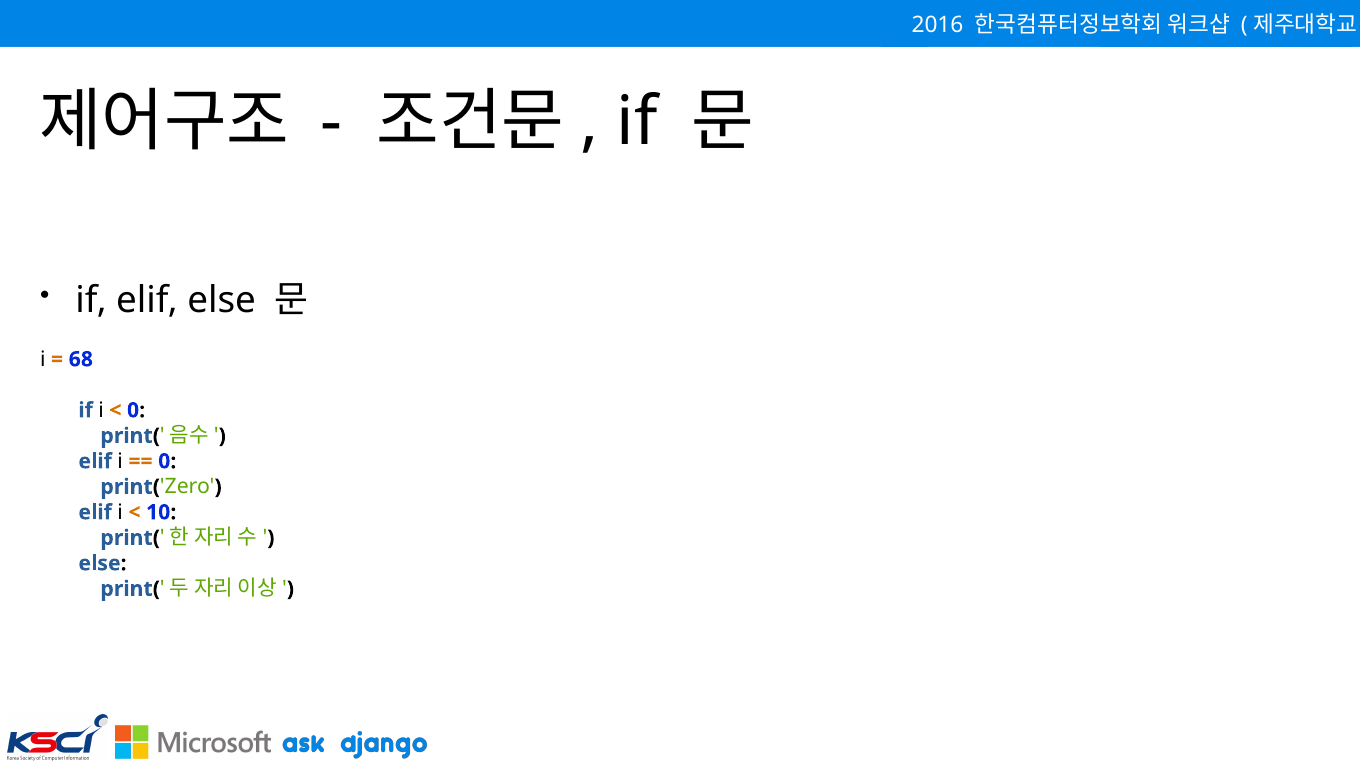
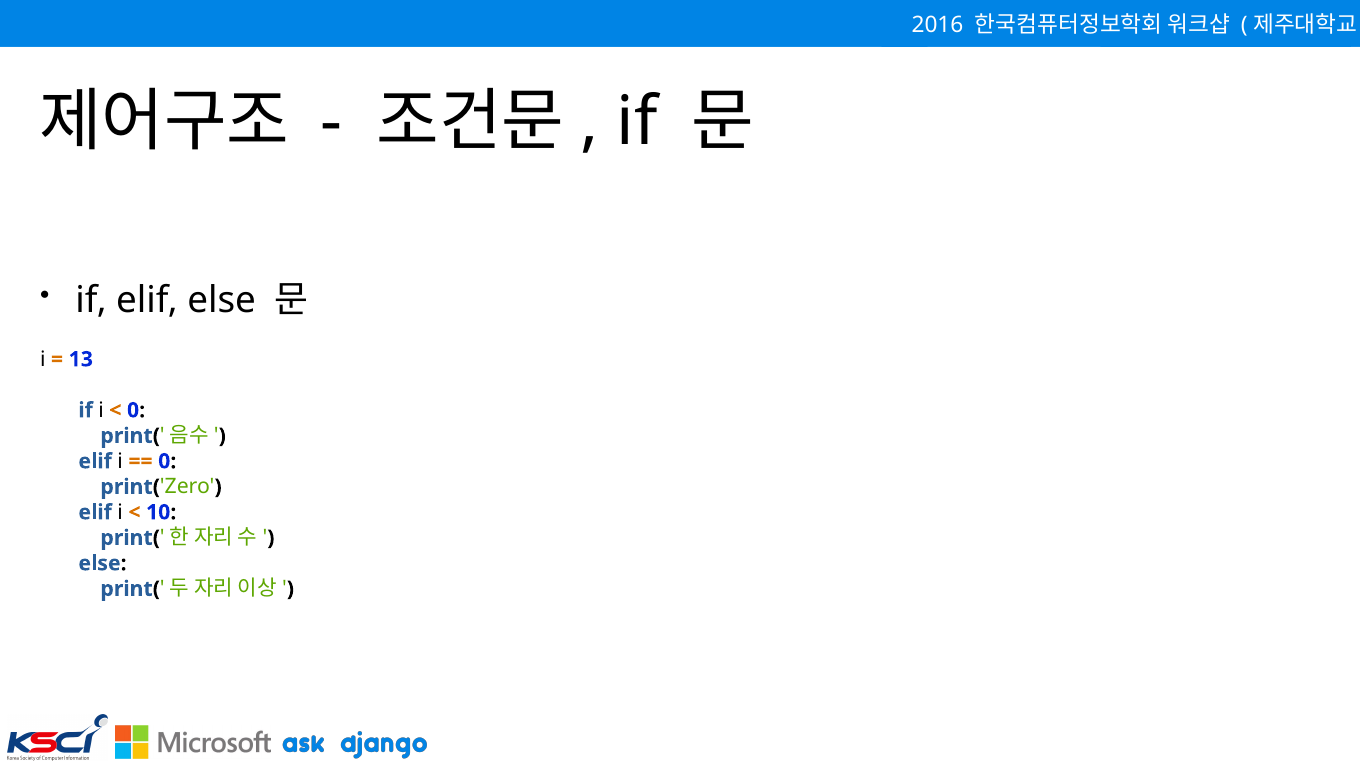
68: 68 -> 13 (81, 359)
